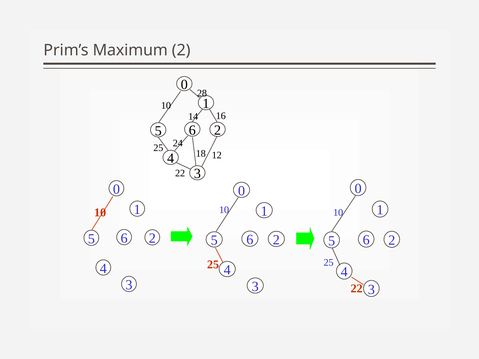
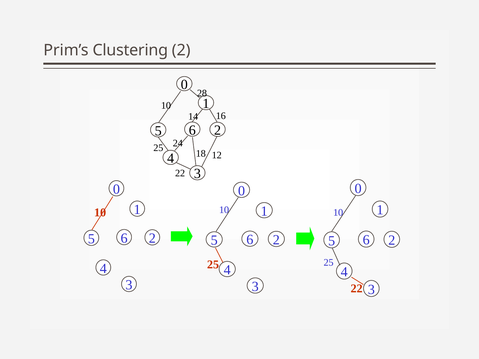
Maximum: Maximum -> Clustering (130, 50)
